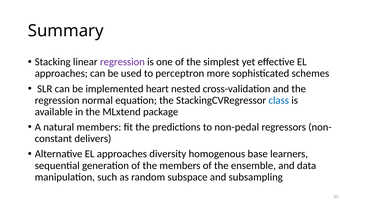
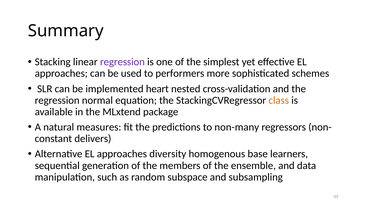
perceptron: perceptron -> performers (180, 73)
class colour: blue -> orange (279, 100)
natural members: members -> measures (99, 127)
non-pedal: non-pedal -> non-many (237, 127)
